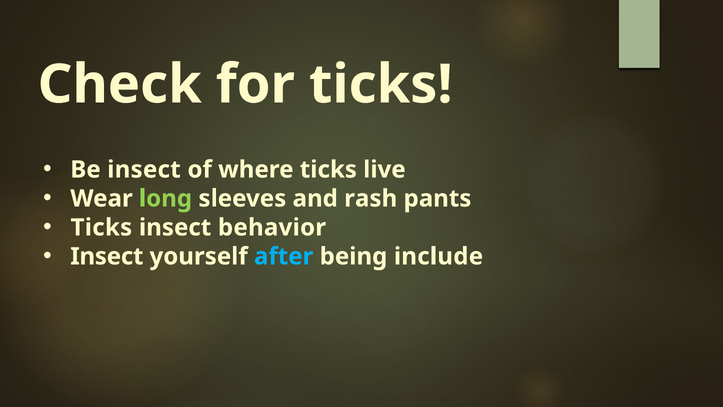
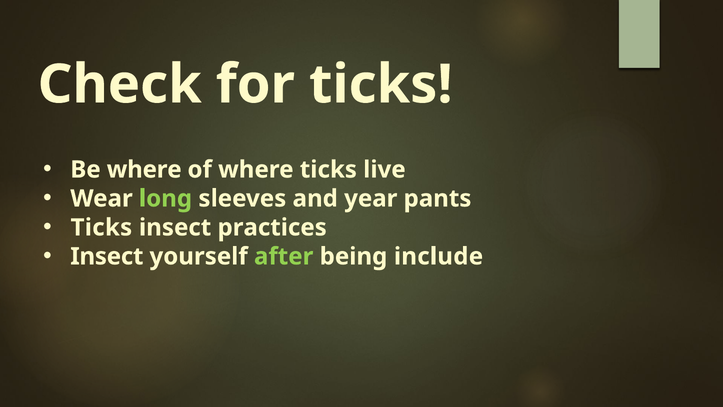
Be insect: insect -> where (144, 169)
rash: rash -> year (371, 198)
behavior: behavior -> practices (272, 227)
after colour: light blue -> light green (284, 256)
